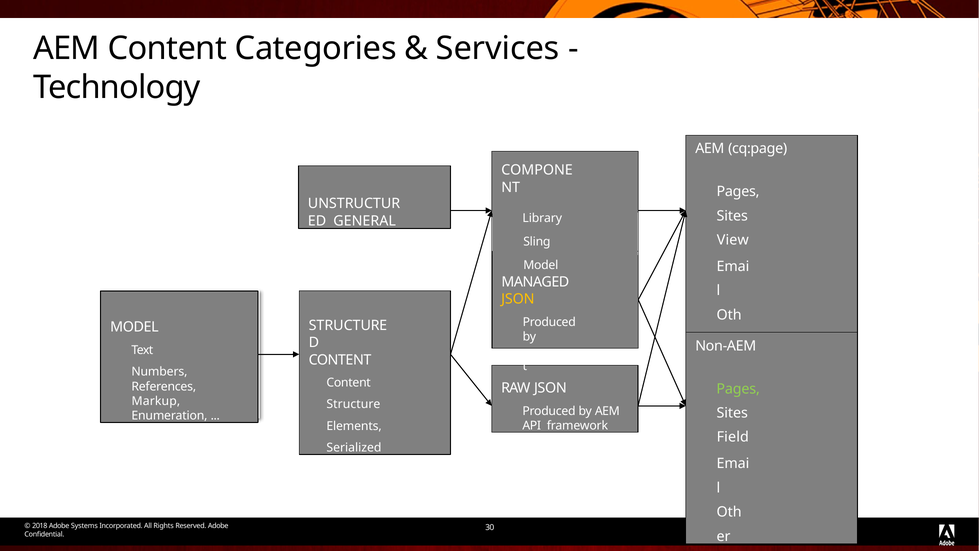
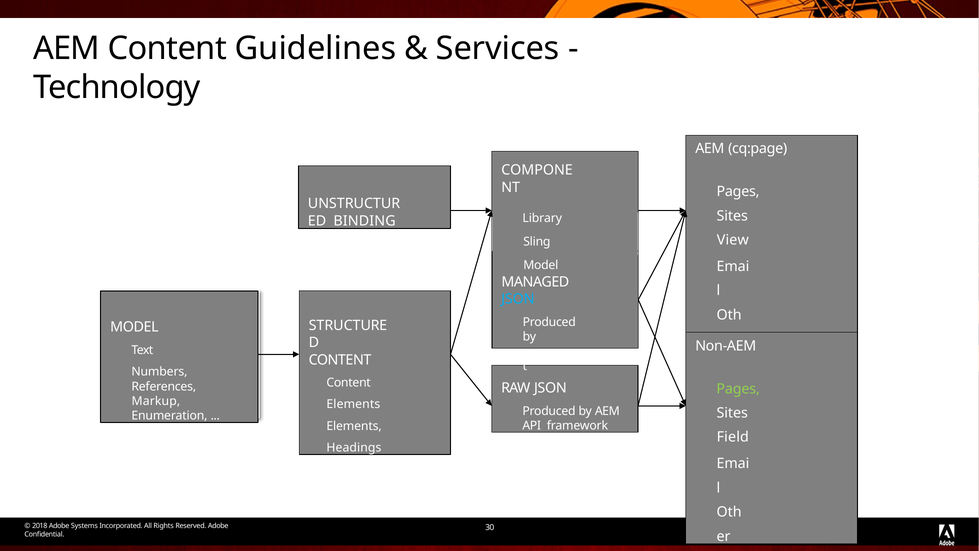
Categories: Categories -> Guidelines (316, 48)
GENERAL: GENERAL -> BINDING (365, 221)
JSON colour: yellow -> light blue (518, 299)
Structure: Structure -> Elements (353, 404)
Serialized: Serialized -> Headings (354, 448)
